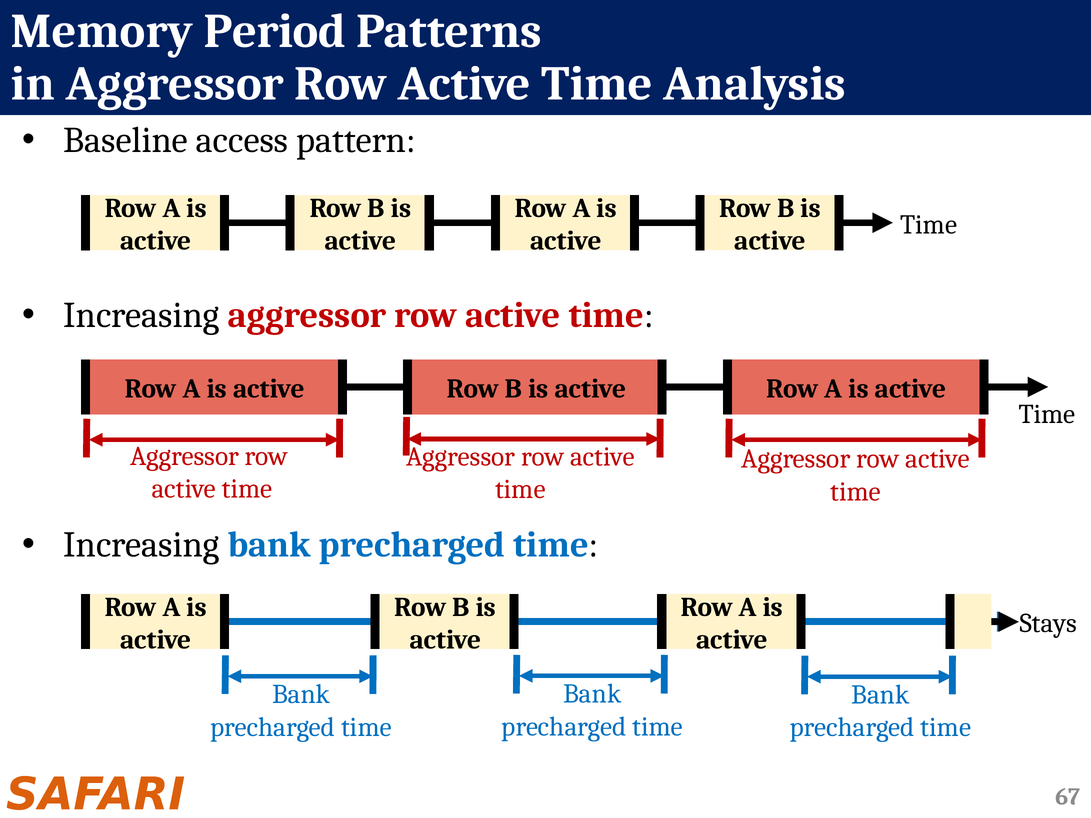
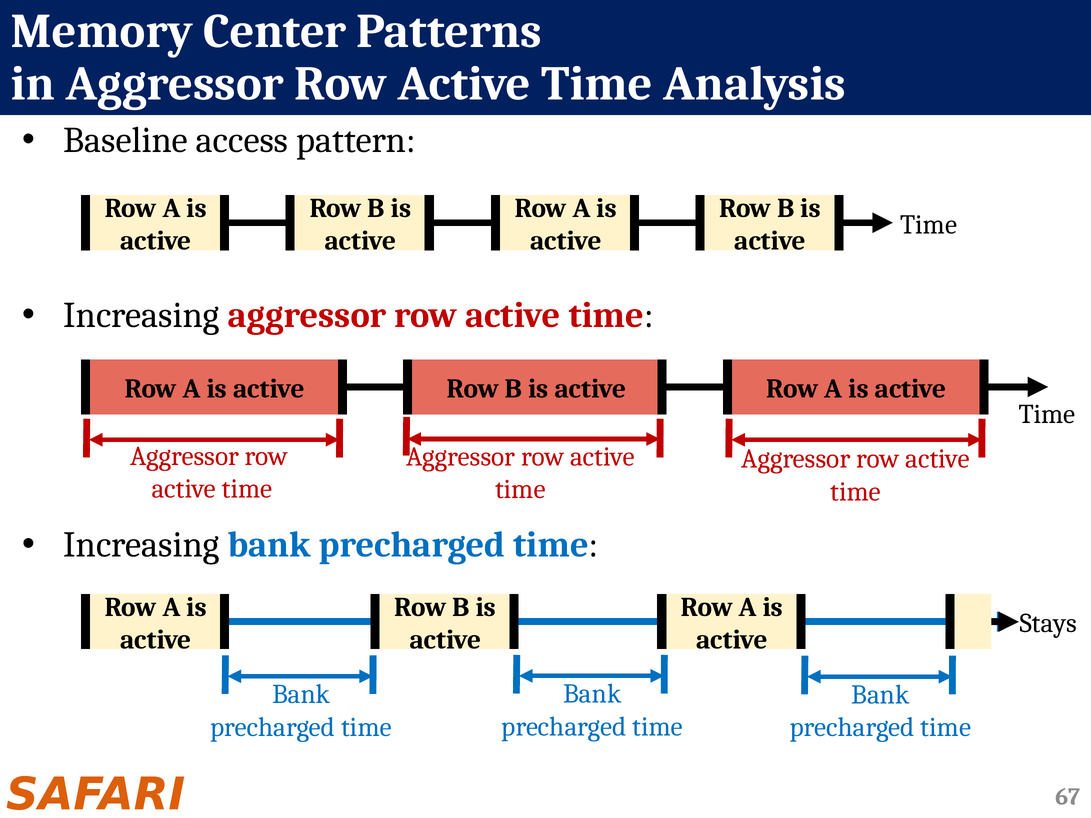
Period: Period -> Center (275, 31)
